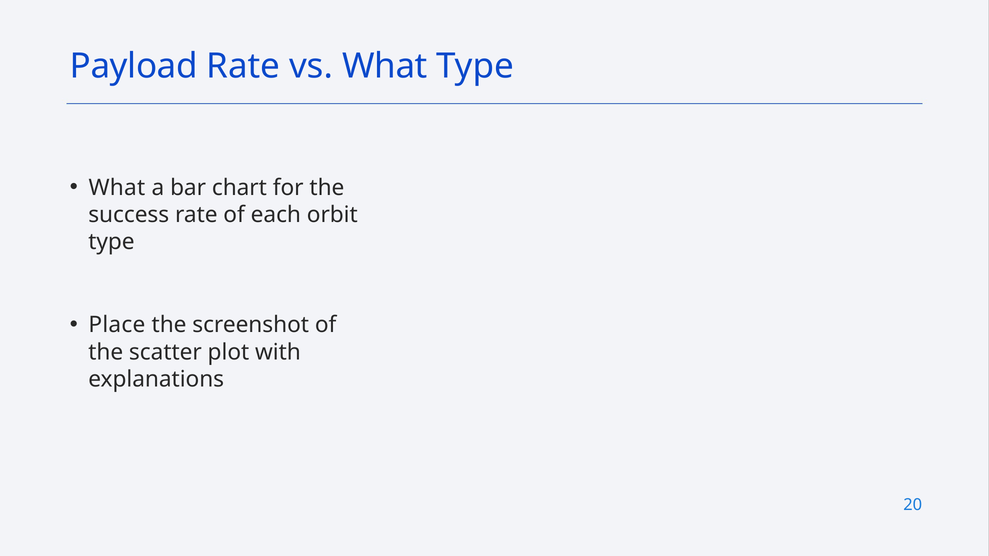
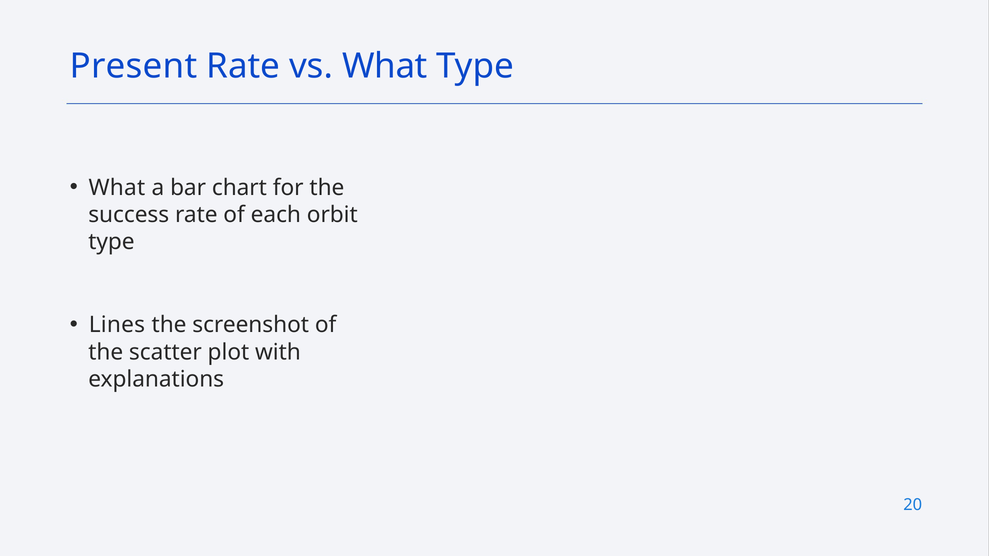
Payload: Payload -> Present (134, 66)
Place: Place -> Lines (117, 325)
